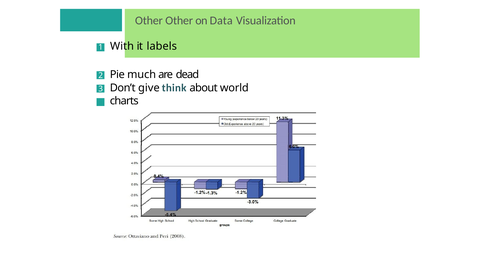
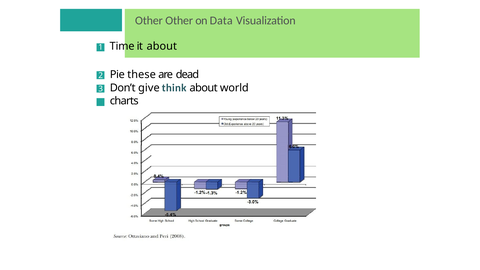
With: With -> Time (122, 46)
it labels: labels -> about (162, 46)
much: much -> these (142, 75)
